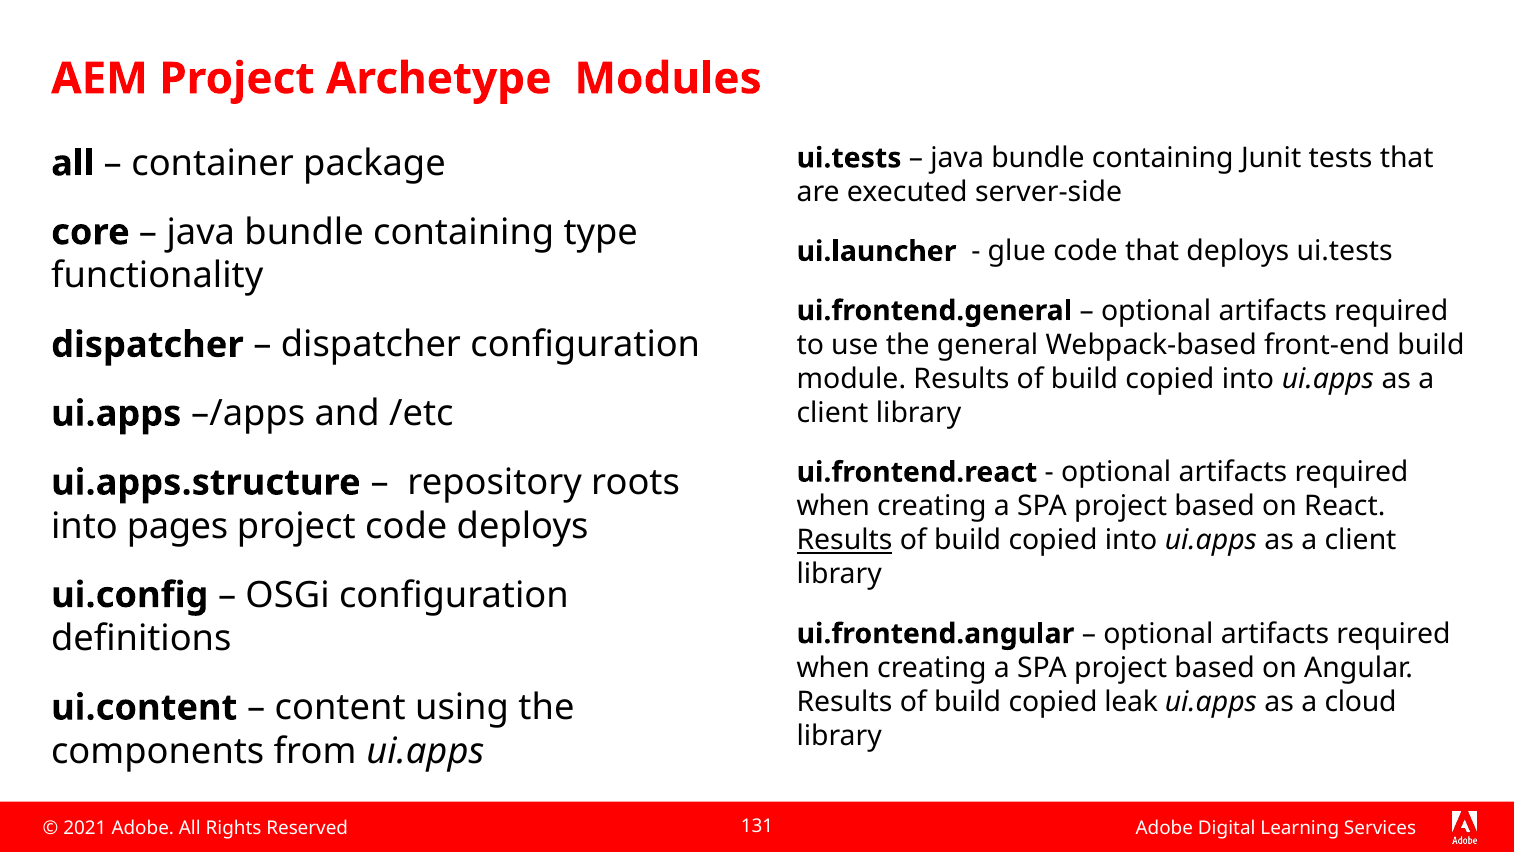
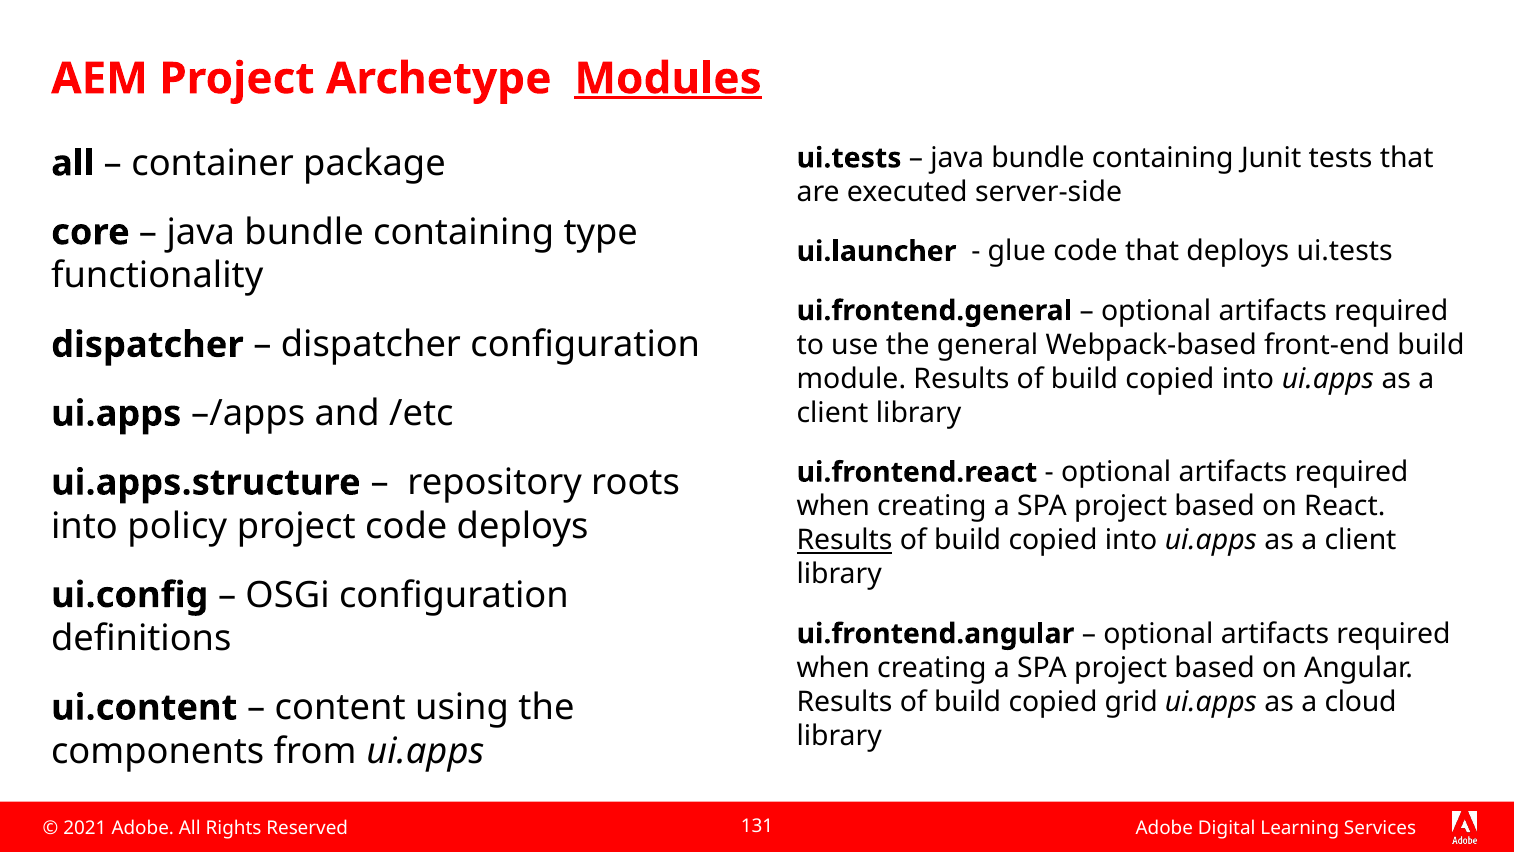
Modules underline: none -> present (668, 79)
pages: pages -> policy (177, 526)
leak: leak -> grid (1131, 702)
